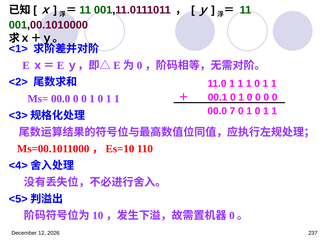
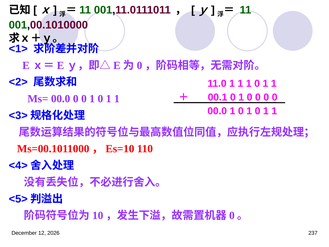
00.0 7: 7 -> 1 (233, 111)
